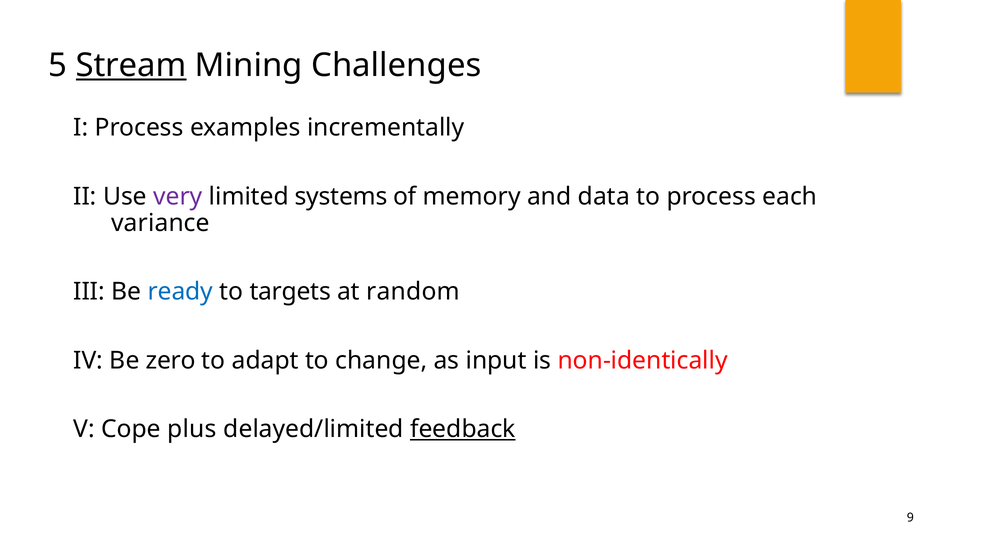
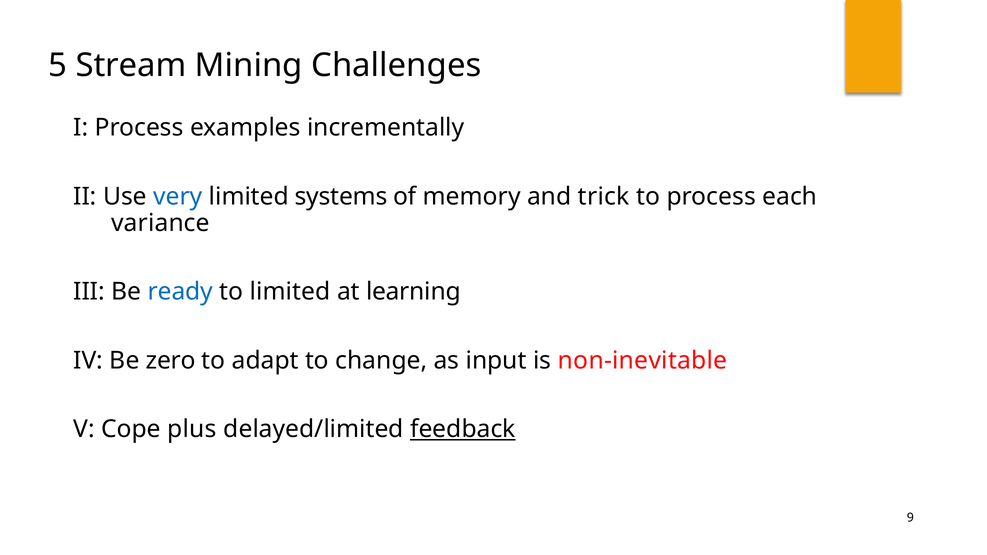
Stream underline: present -> none (131, 65)
very colour: purple -> blue (178, 197)
data: data -> trick (604, 197)
to targets: targets -> limited (290, 292)
random: random -> learning (413, 292)
non-identically: non-identically -> non-inevitable (643, 361)
